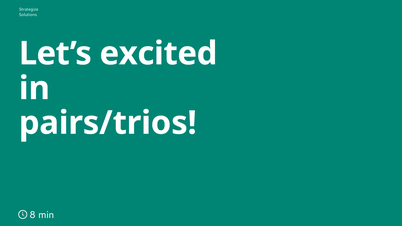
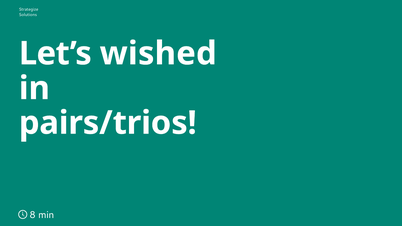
excited: excited -> wished (158, 54)
